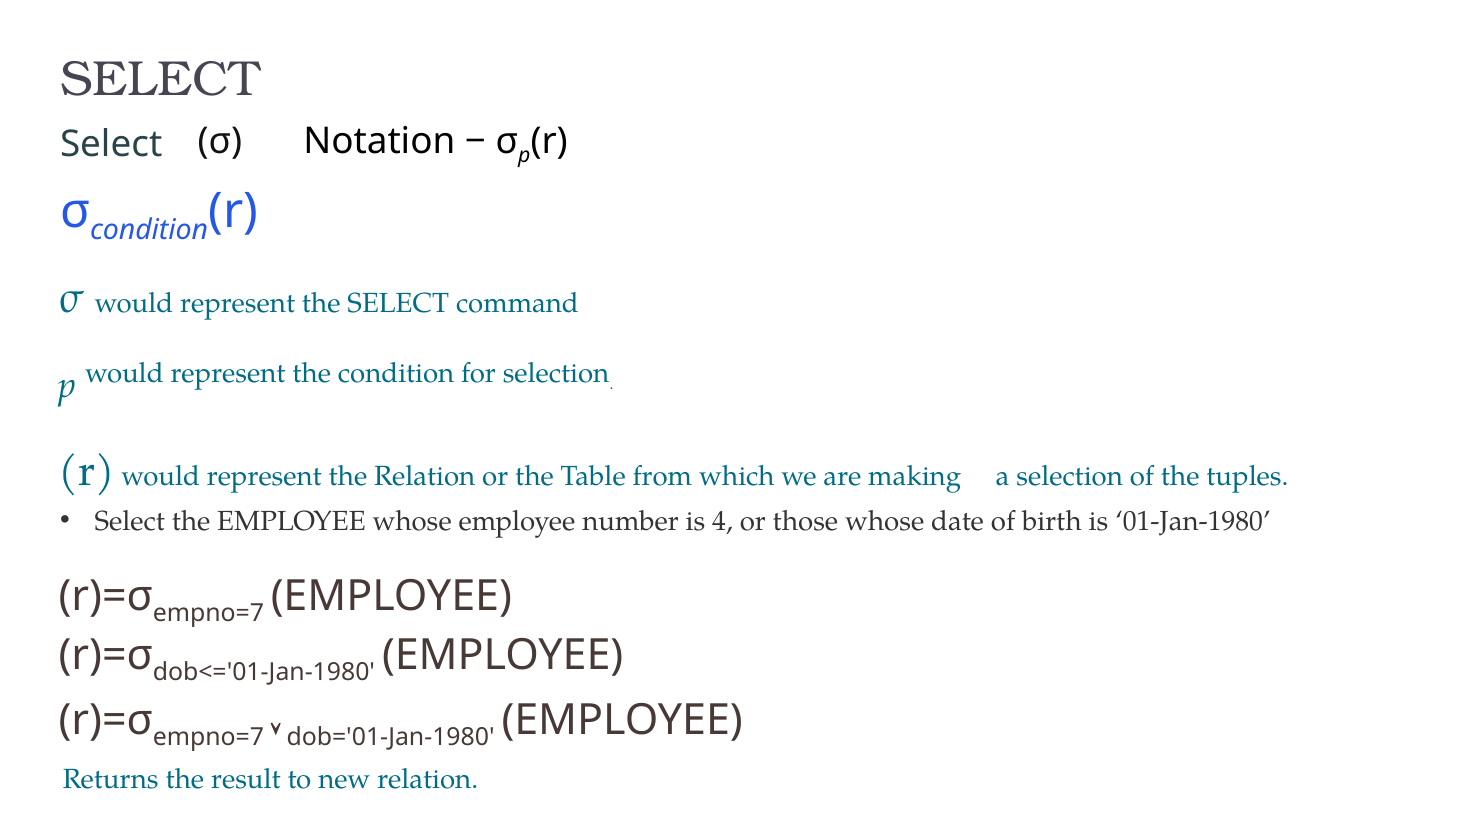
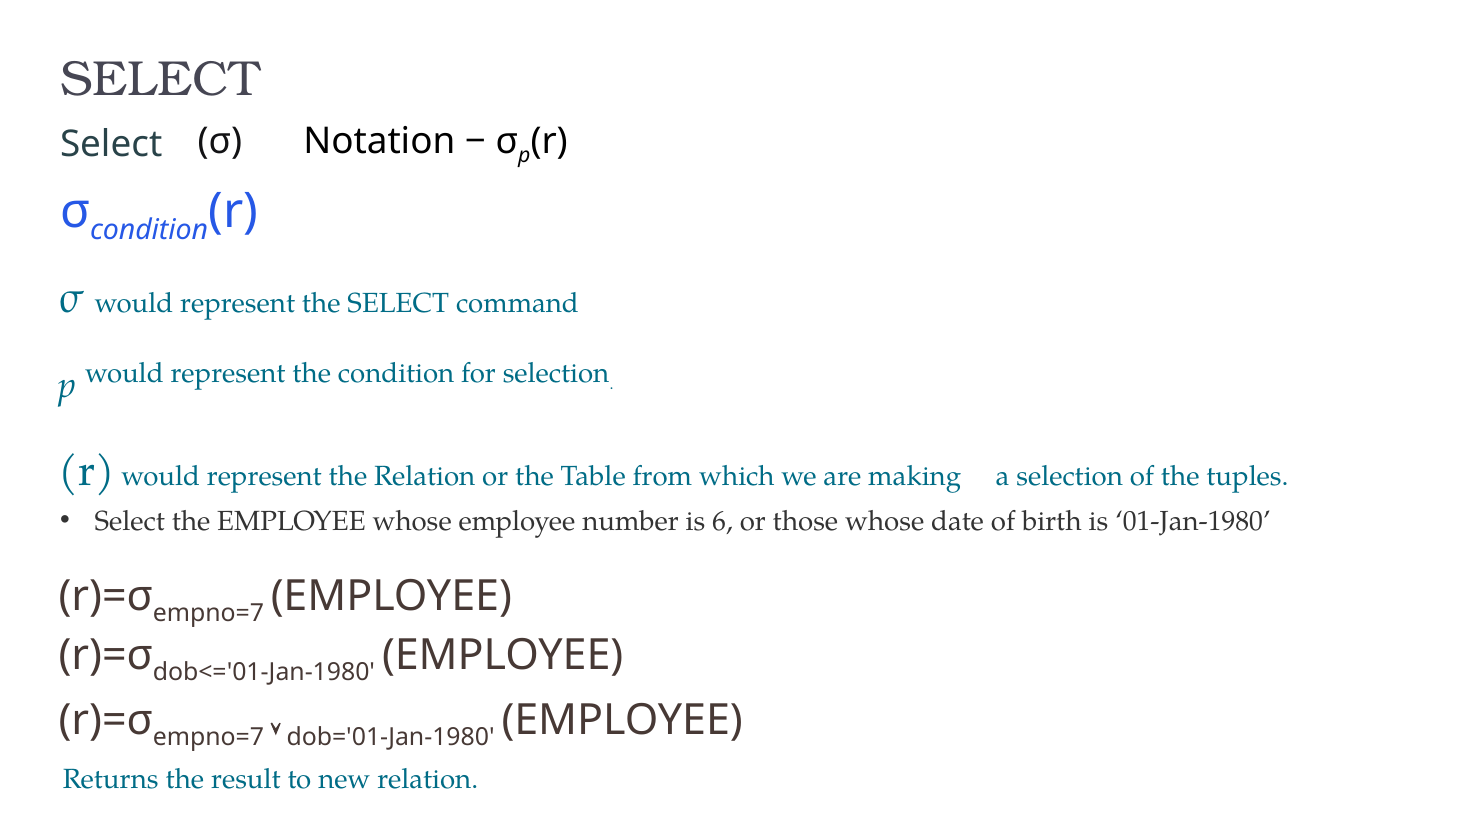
4: 4 -> 6 (723, 521)
